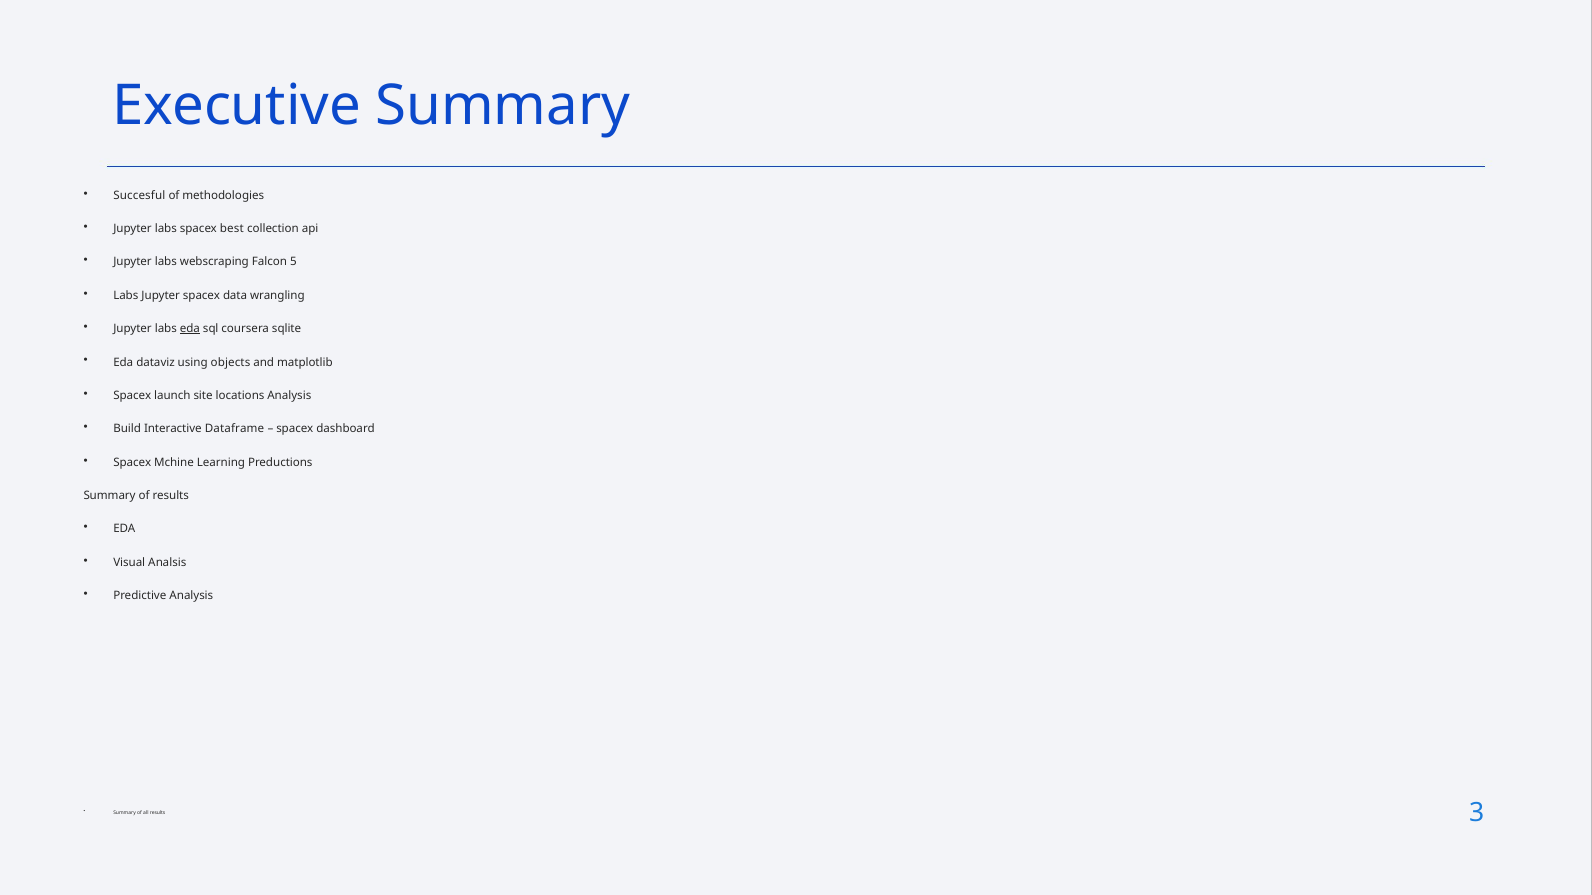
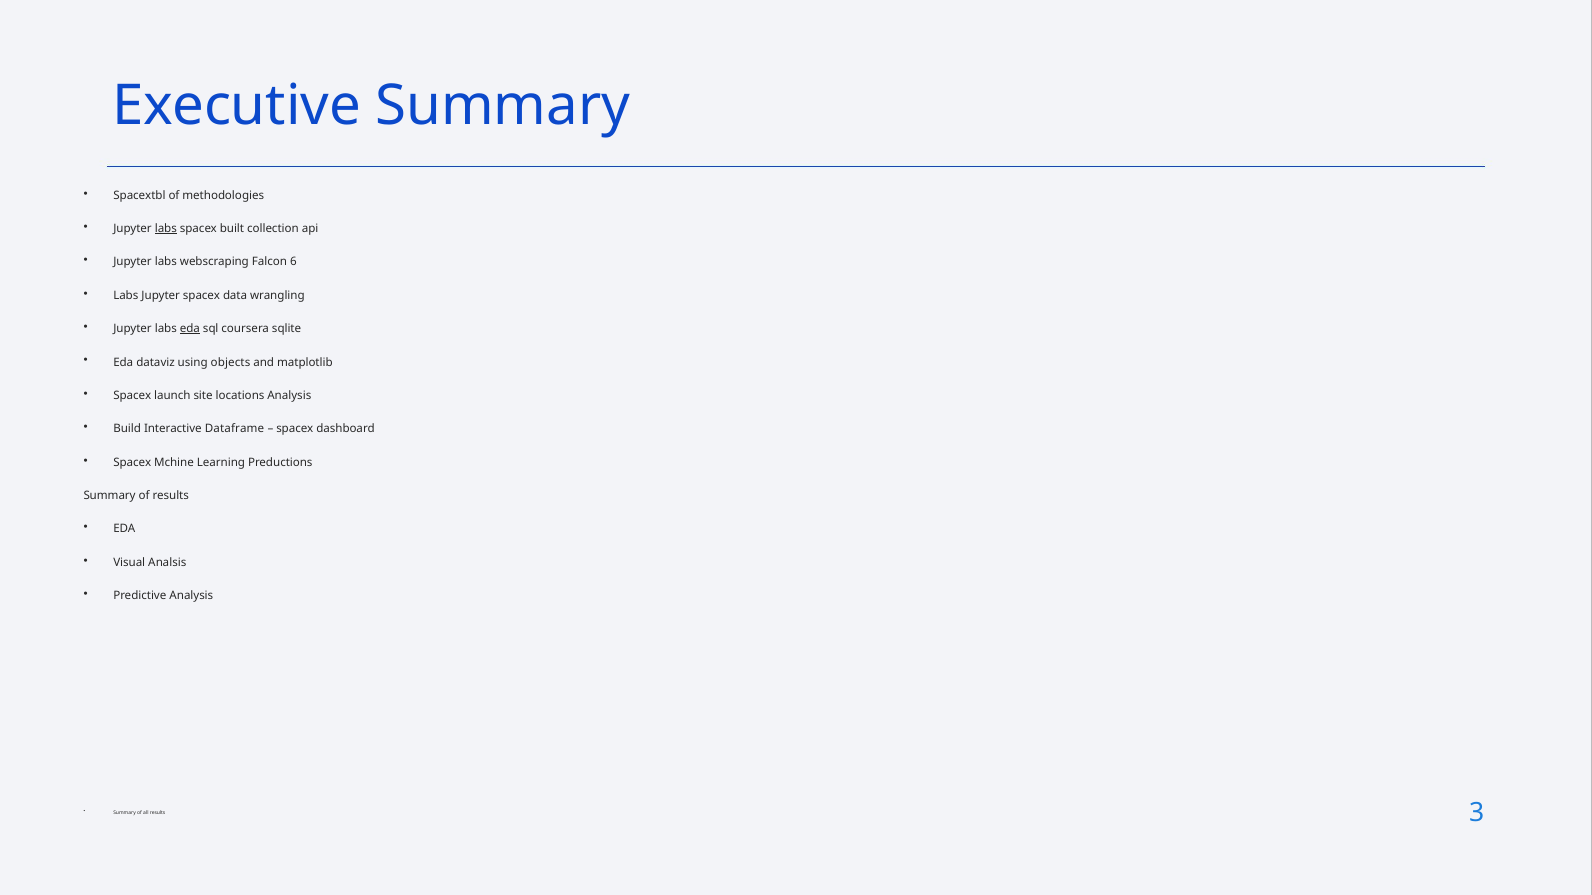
Succesful: Succesful -> Spacextbl (139, 196)
labs underline: none -> present (166, 229)
best: best -> built (232, 229)
5: 5 -> 6 (293, 262)
